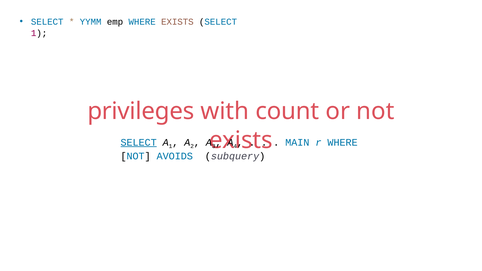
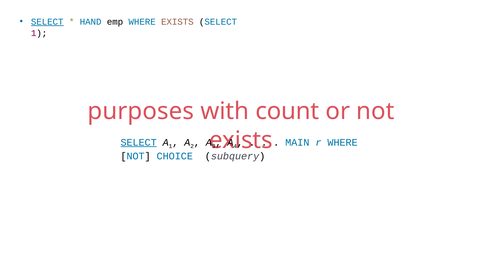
SELECT underline: none -> present (47, 22)
YYMM: YYMM -> HAND (91, 22)
privileges: privileges -> purposes (141, 111)
AVOIDS: AVOIDS -> CHOICE (175, 156)
